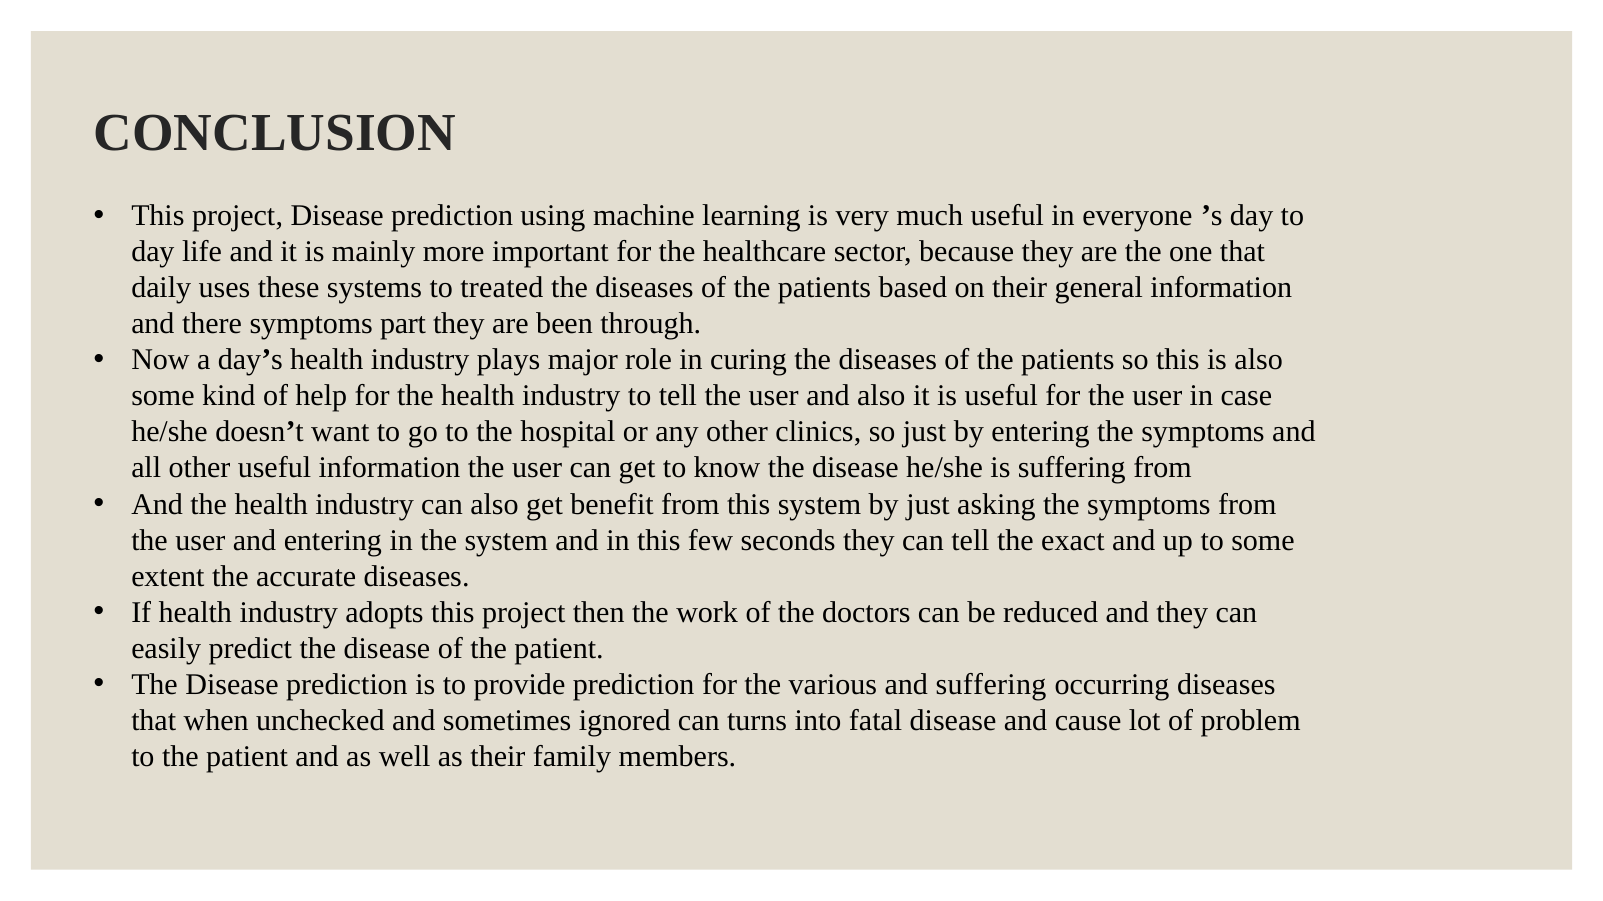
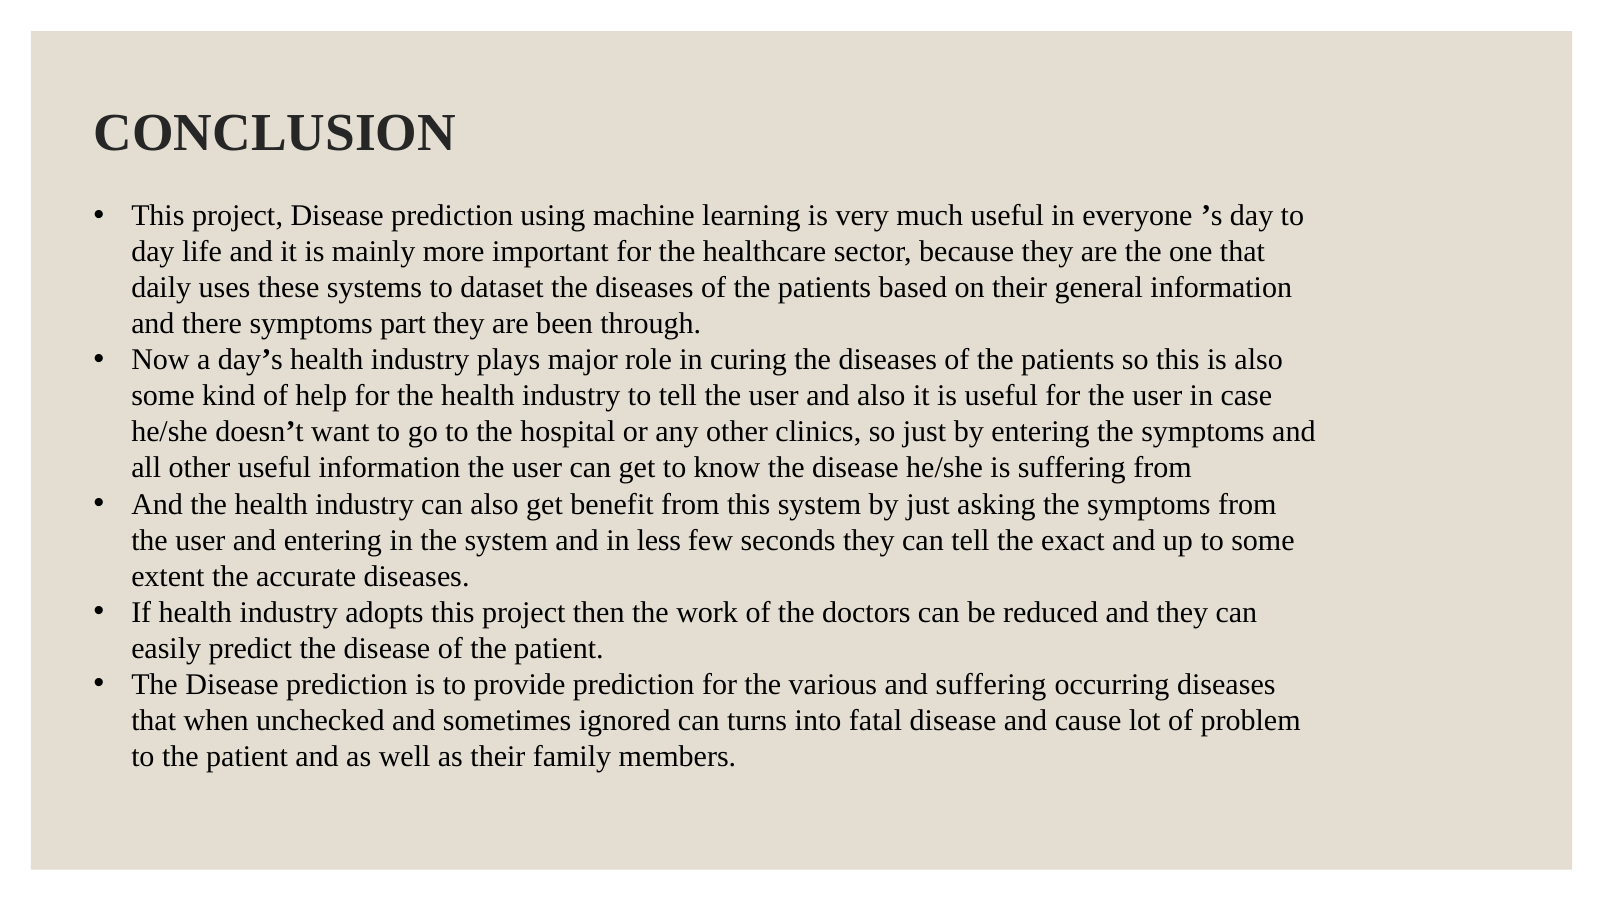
treated: treated -> dataset (502, 288)
in this: this -> less (659, 541)
